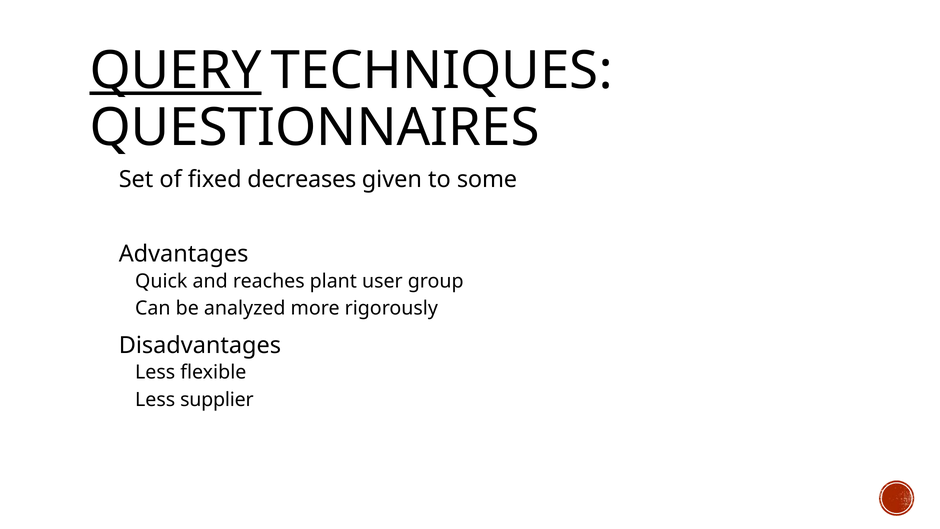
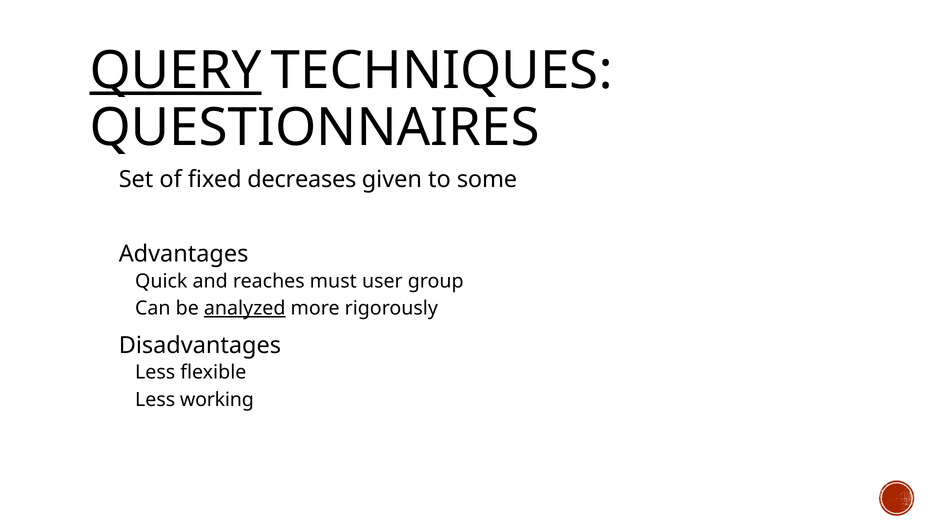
plant: plant -> must (333, 281)
analyzed underline: none -> present (245, 308)
supplier: supplier -> working (217, 399)
